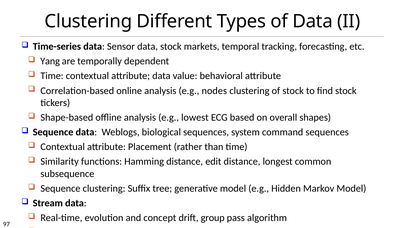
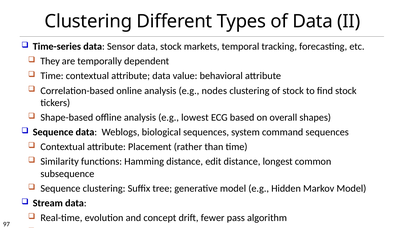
Yang: Yang -> They (50, 61)
group: group -> fewer (213, 218)
